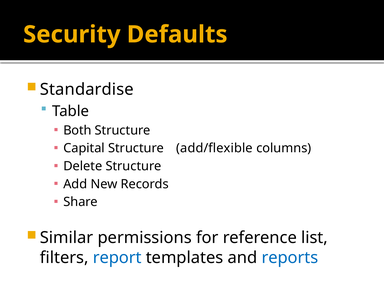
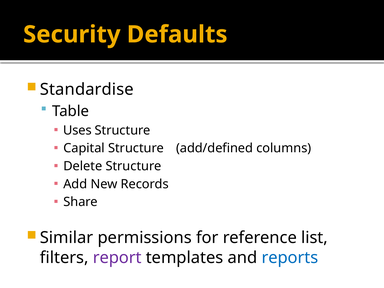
Both: Both -> Uses (77, 130)
add/flexible: add/flexible -> add/defined (215, 148)
report colour: blue -> purple (117, 258)
